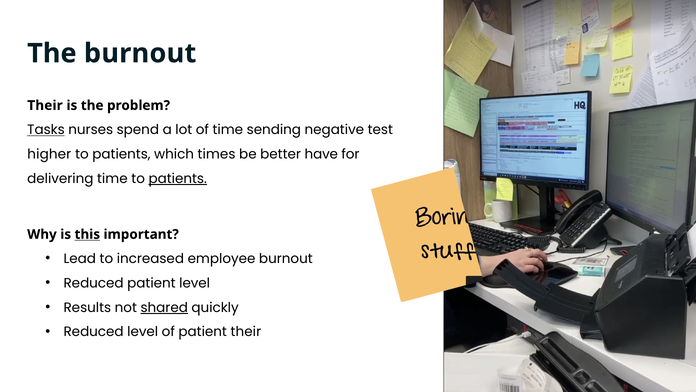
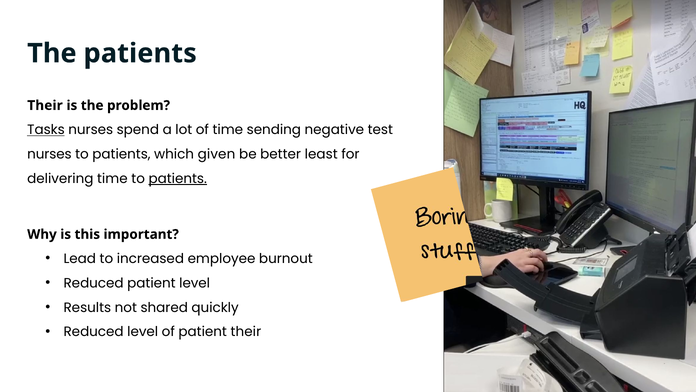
The burnout: burnout -> patients (140, 53)
higher: higher -> nurses (49, 154)
times: times -> given (216, 154)
have: have -> least (321, 154)
this underline: present -> none (87, 234)
shared underline: present -> none (164, 307)
